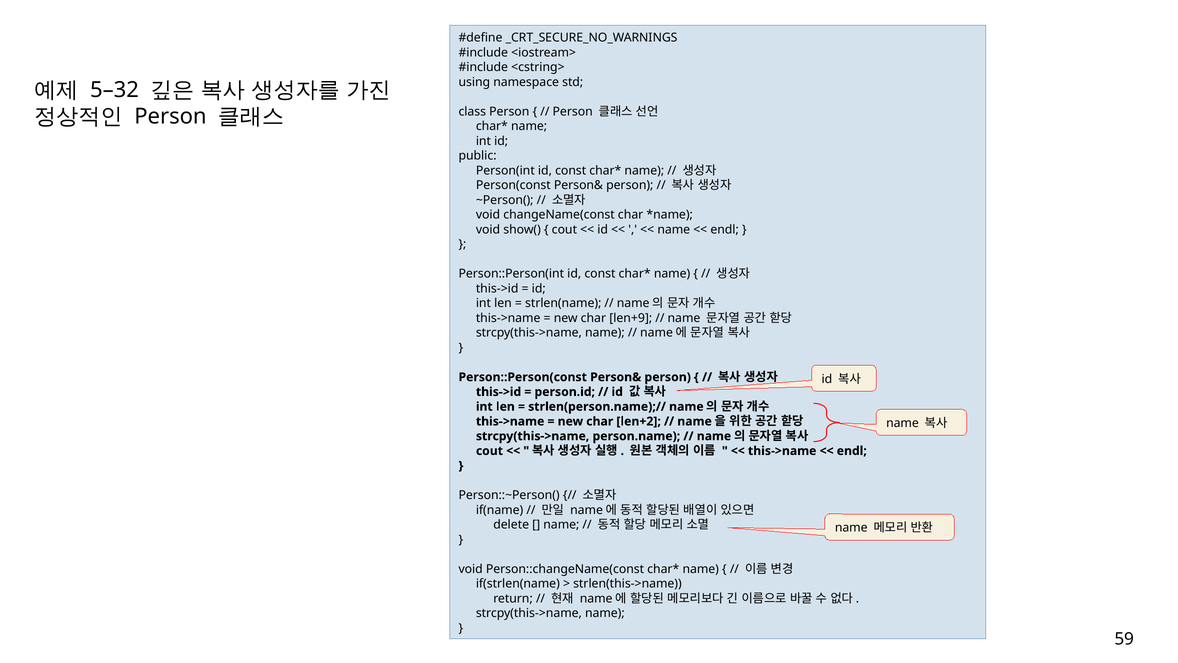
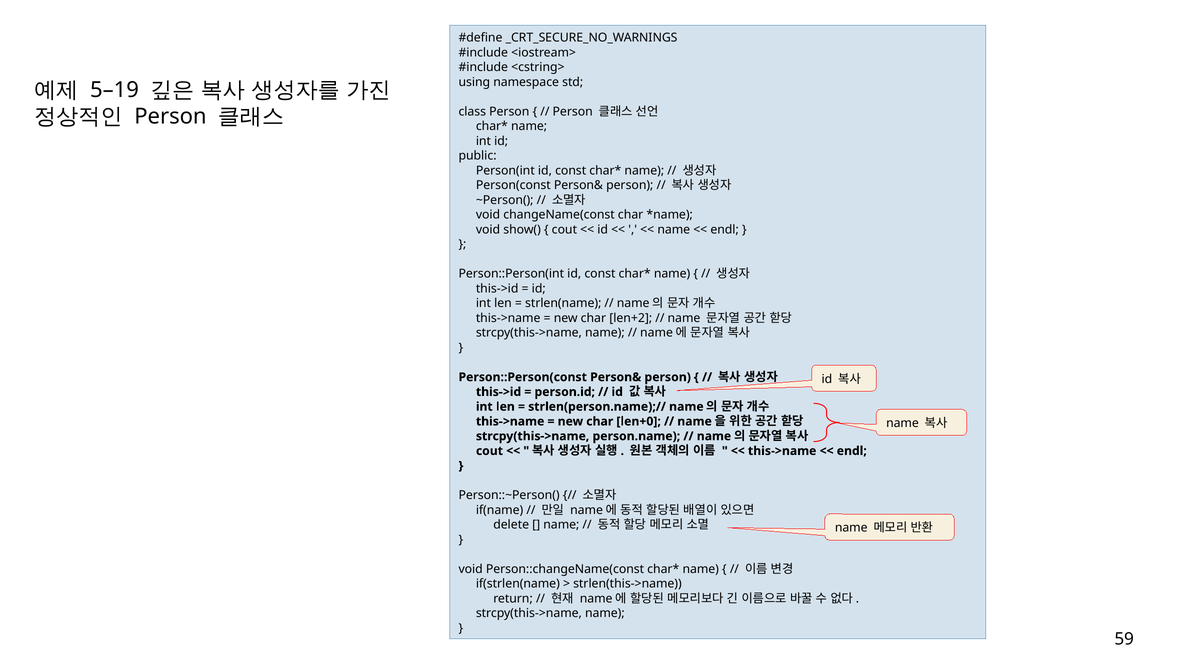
5–32: 5–32 -> 5–19 (115, 90)
len+9: len+9 -> len+2 (631, 318)
len+2: len+2 -> len+0 (639, 421)
